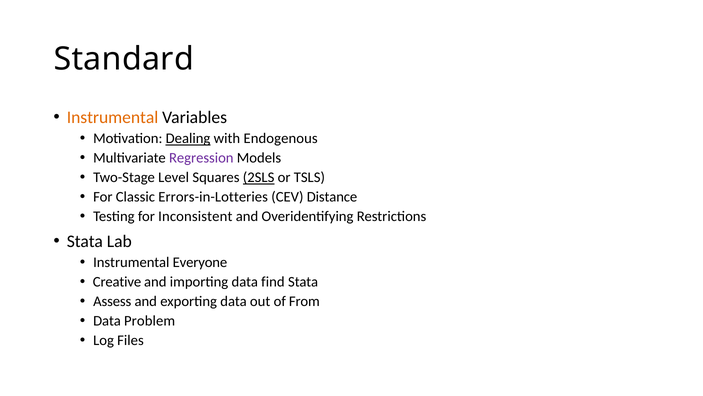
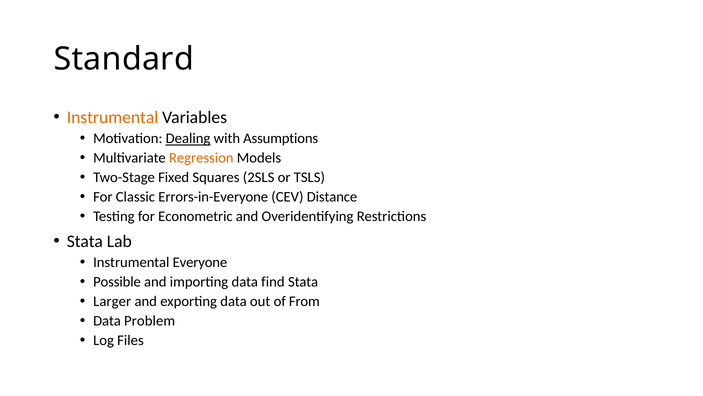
Endogenous: Endogenous -> Assumptions (281, 138)
Regression colour: purple -> orange (201, 158)
Level: Level -> Fixed (174, 177)
2SLS underline: present -> none (259, 177)
Errors-in-Lotteries: Errors-in-Lotteries -> Errors-in-Everyone (213, 197)
Inconsistent: Inconsistent -> Econometric (195, 216)
Creative: Creative -> Possible (117, 281)
Assess: Assess -> Larger (112, 301)
